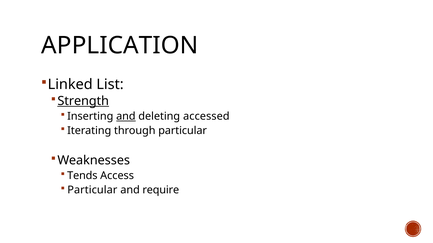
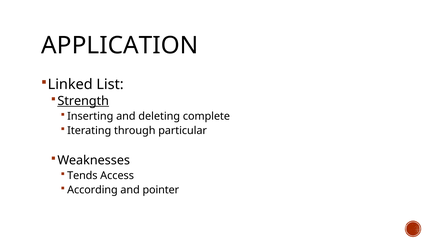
and underline: present -> none (126, 116)
accessed: accessed -> complete (206, 116)
Particular: Particular -> According (92, 190)
require: require -> pointer (161, 190)
